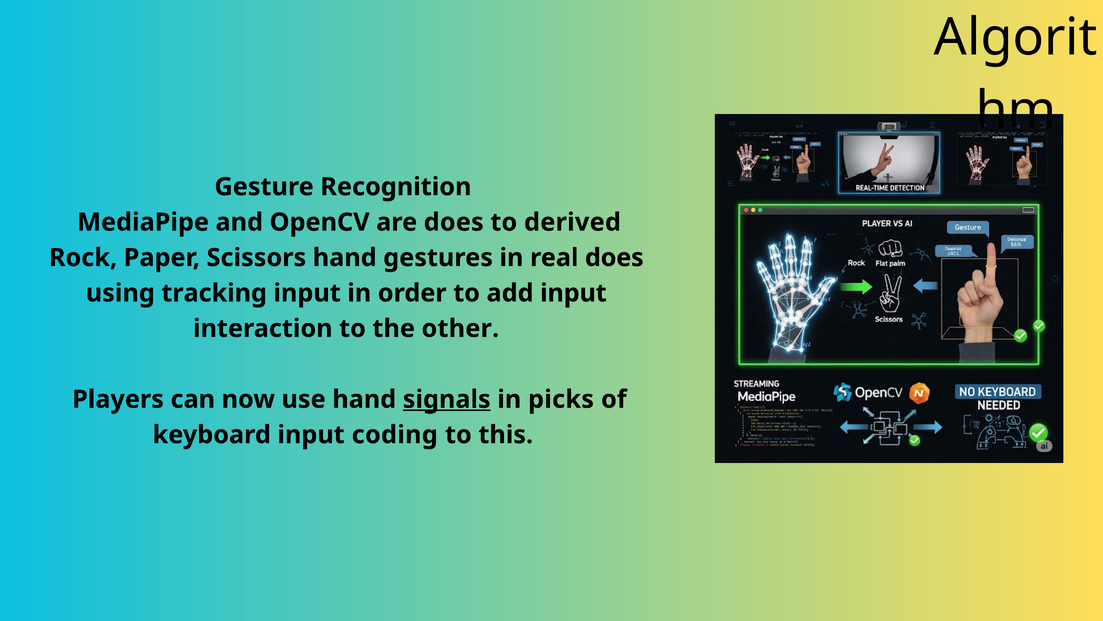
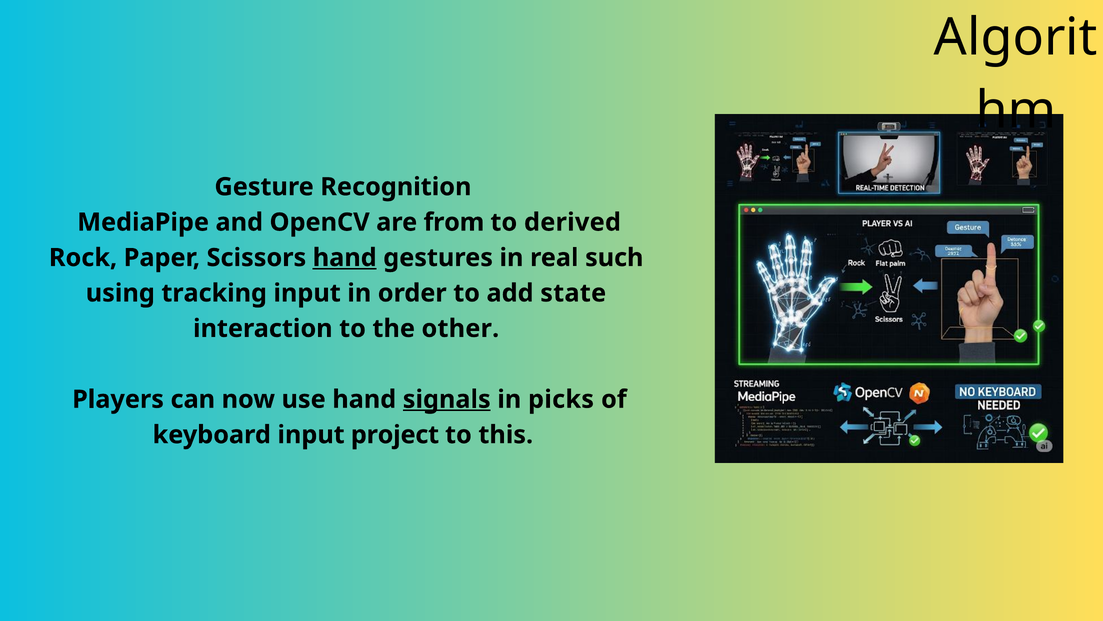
are does: does -> from (454, 222)
hand underline: none -> present (345, 258)
real does: does -> such (614, 258)
add input: input -> state (573, 293)
coding: coding -> project (395, 434)
